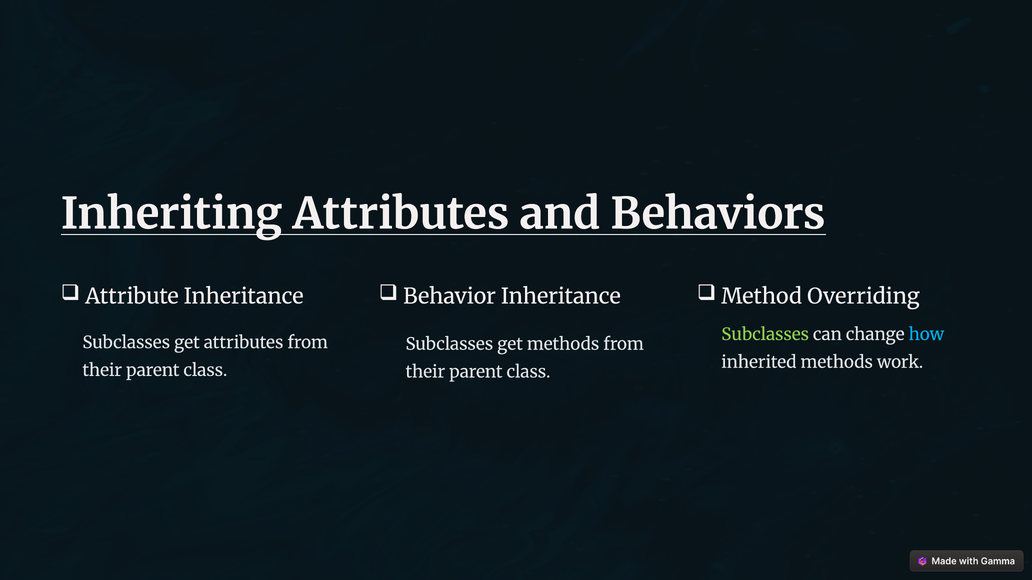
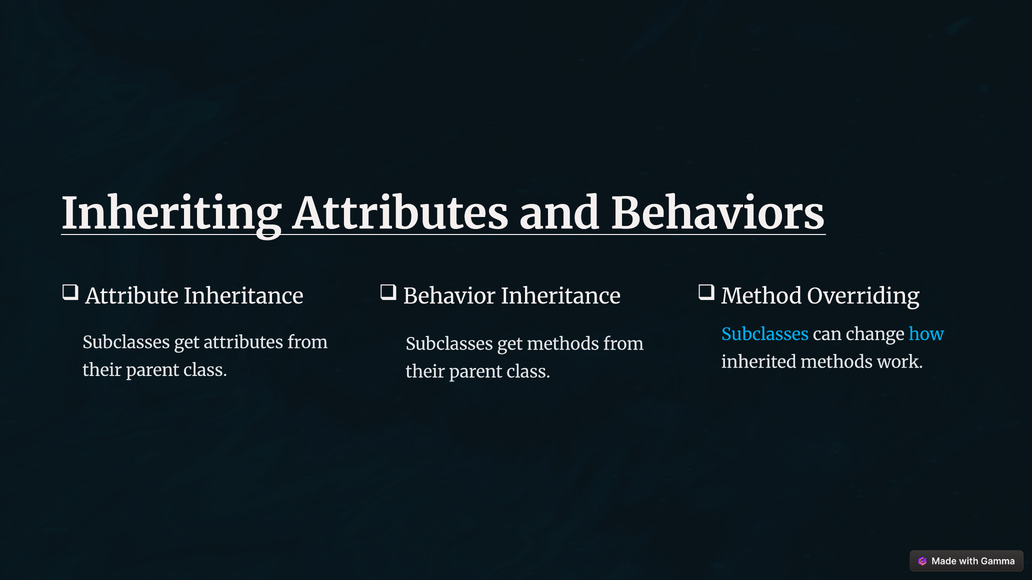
Subclasses colour: light green -> light blue (765, 335)
